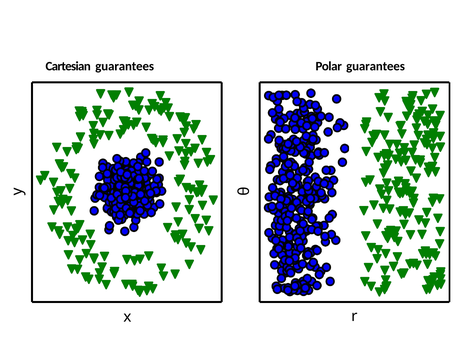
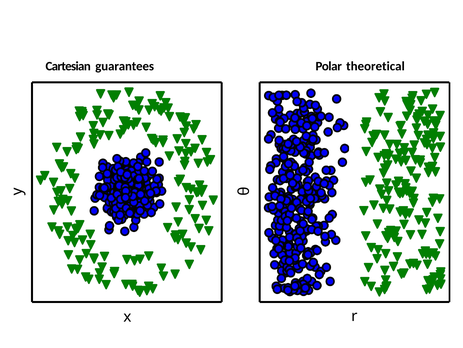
Polar guarantees: guarantees -> theoretical (375, 66)
